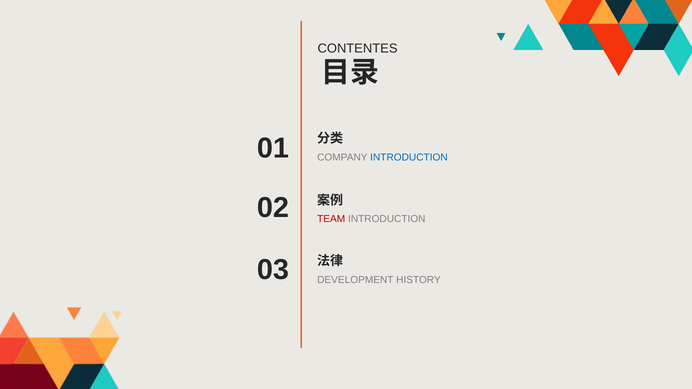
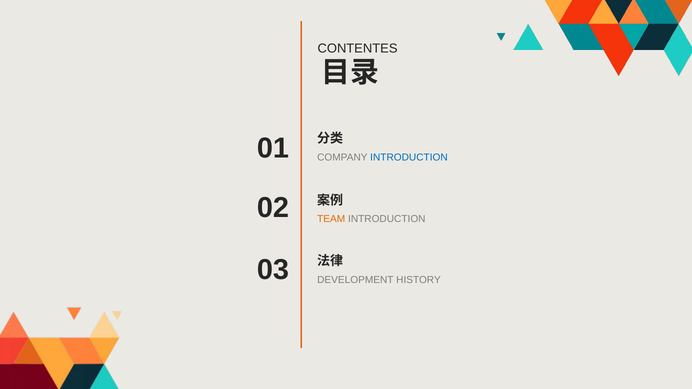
TEAM colour: red -> orange (331, 219)
